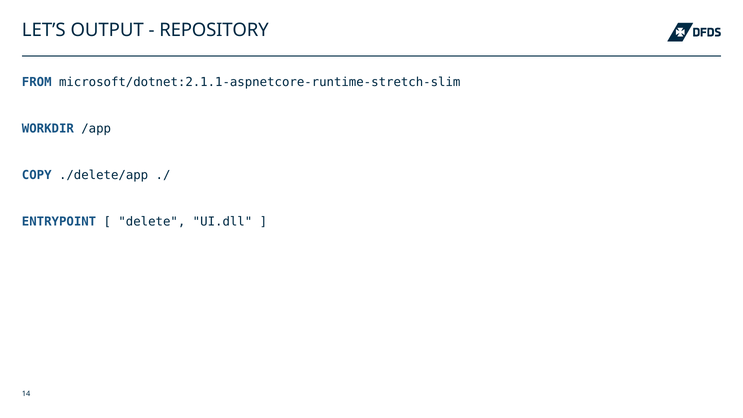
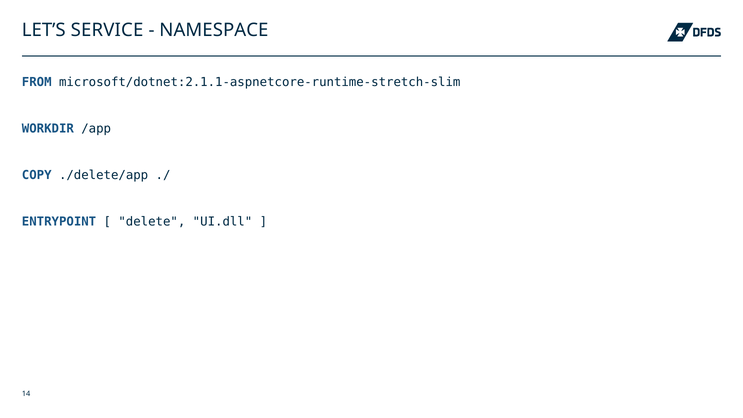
OUTPUT: OUTPUT -> SERVICE (107, 30)
REPOSITORY: REPOSITORY -> NAMESPACE (214, 30)
